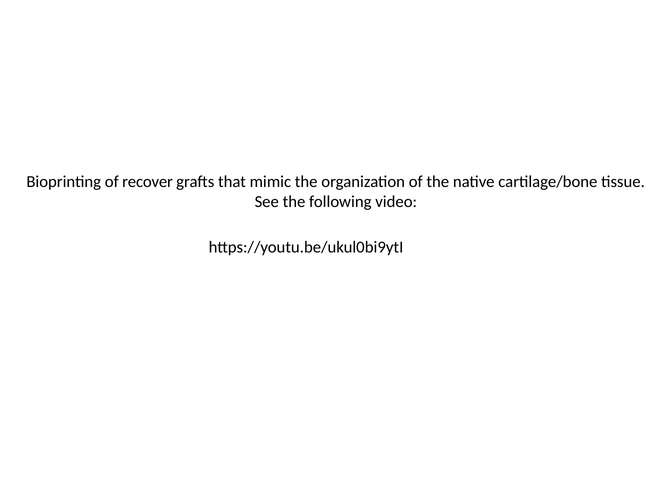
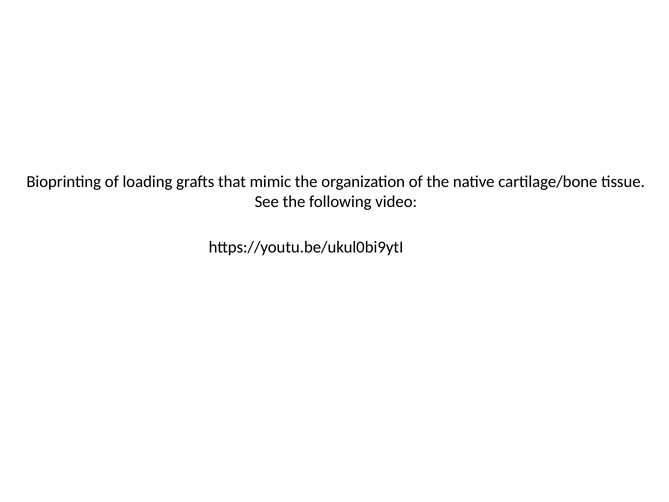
recover: recover -> loading (147, 181)
